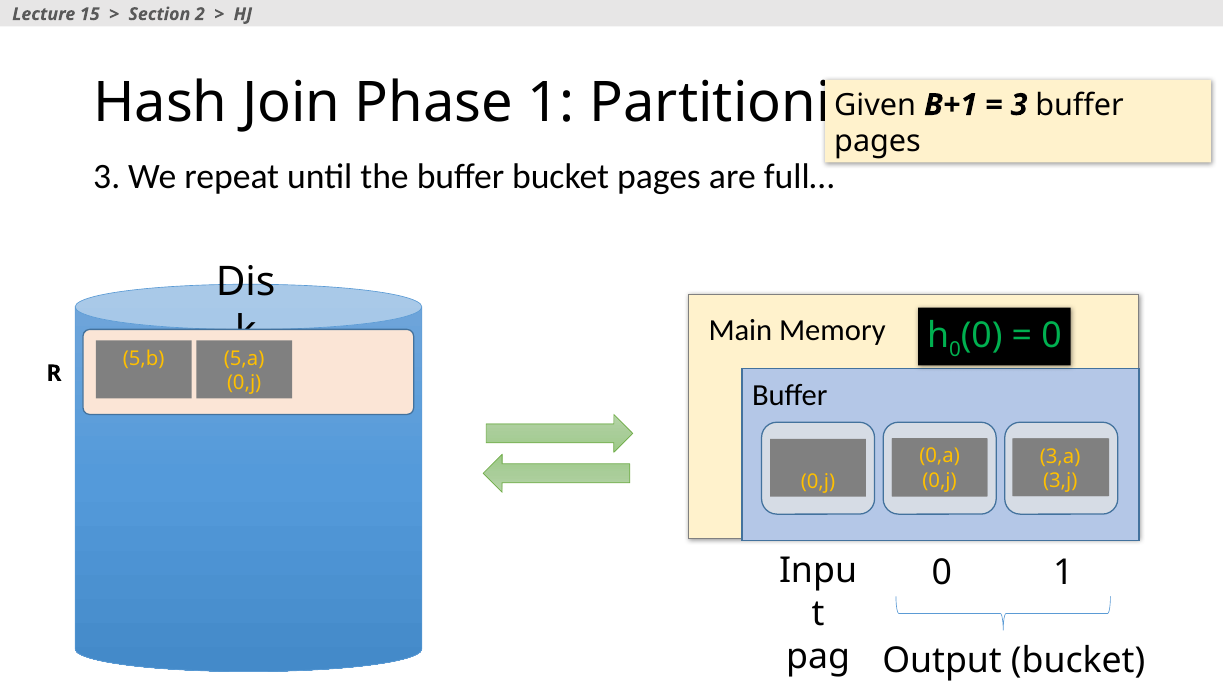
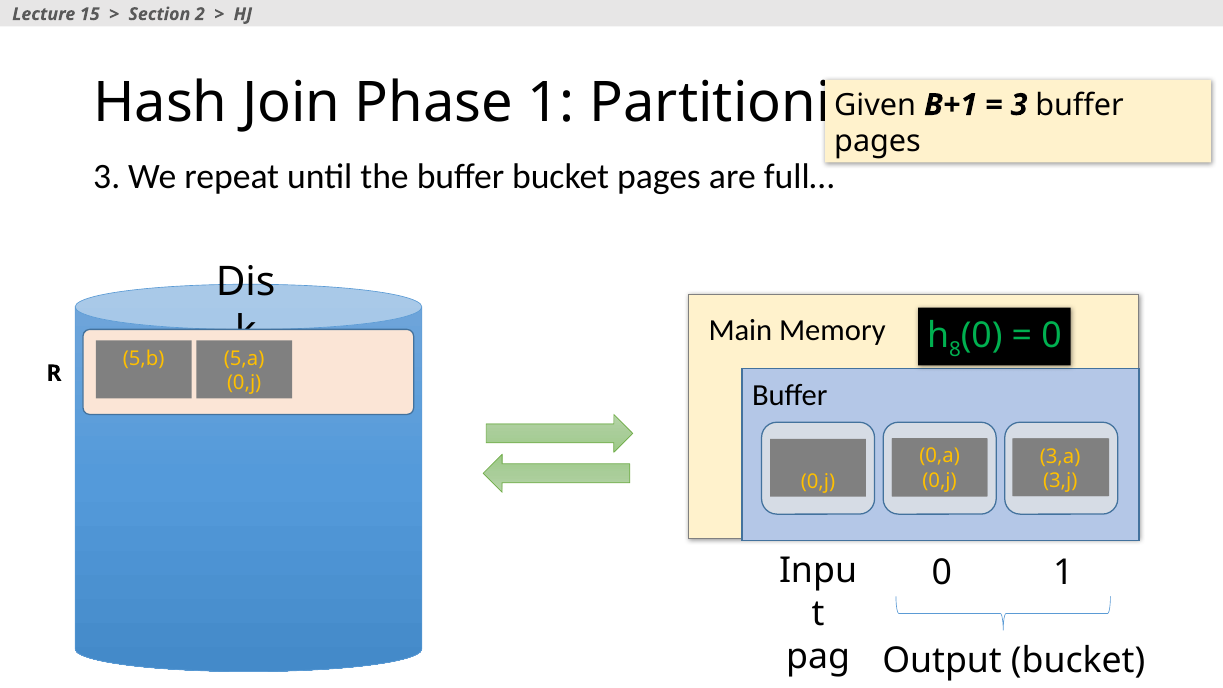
0: 0 -> 8 (955, 350)
